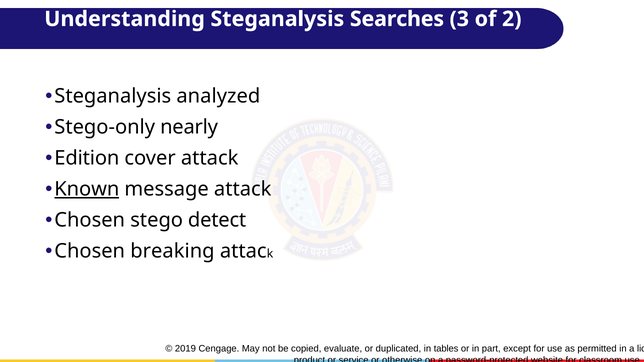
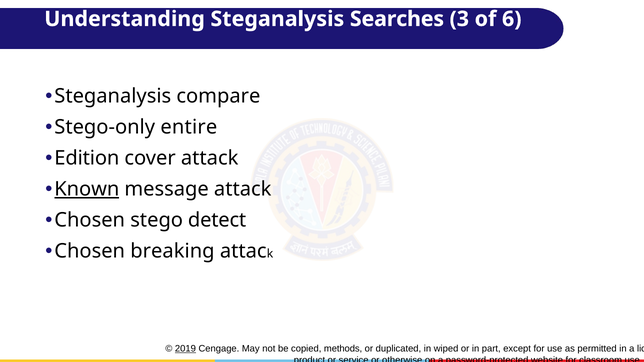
2: 2 -> 6 (512, 19)
analyzed: analyzed -> compare (218, 96)
nearly: nearly -> entire (189, 127)
2019 underline: none -> present (185, 349)
evaluate: evaluate -> methods (343, 349)
tables: tables -> wiped (446, 349)
